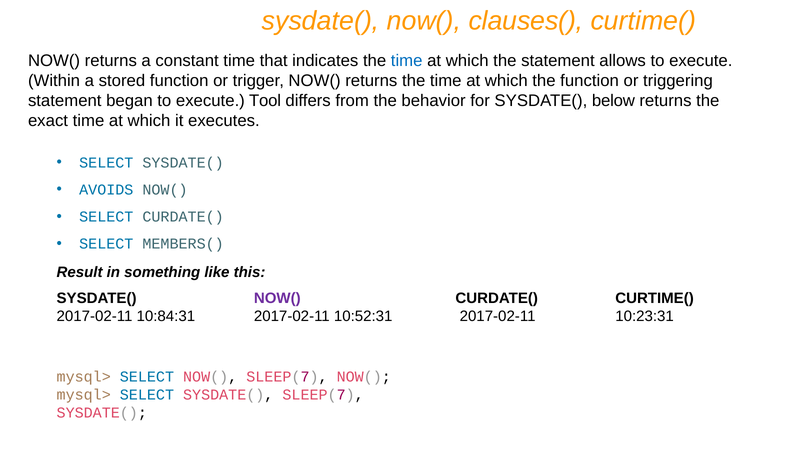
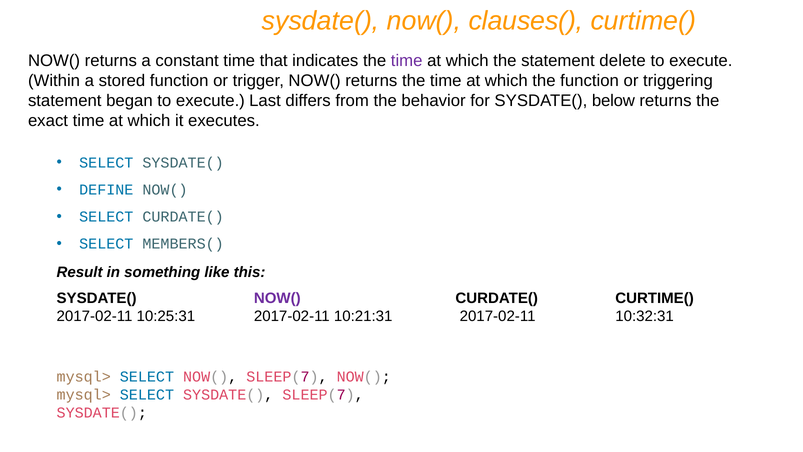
time colour: blue -> purple (407, 60)
allows: allows -> delete (623, 60)
Tool: Tool -> Last (265, 101)
AVOIDS: AVOIDS -> DEFINE (106, 190)
10:84:31: 10:84:31 -> 10:25:31 (166, 316)
10:52:31: 10:52:31 -> 10:21:31 (363, 316)
10:23:31: 10:23:31 -> 10:32:31 (645, 316)
